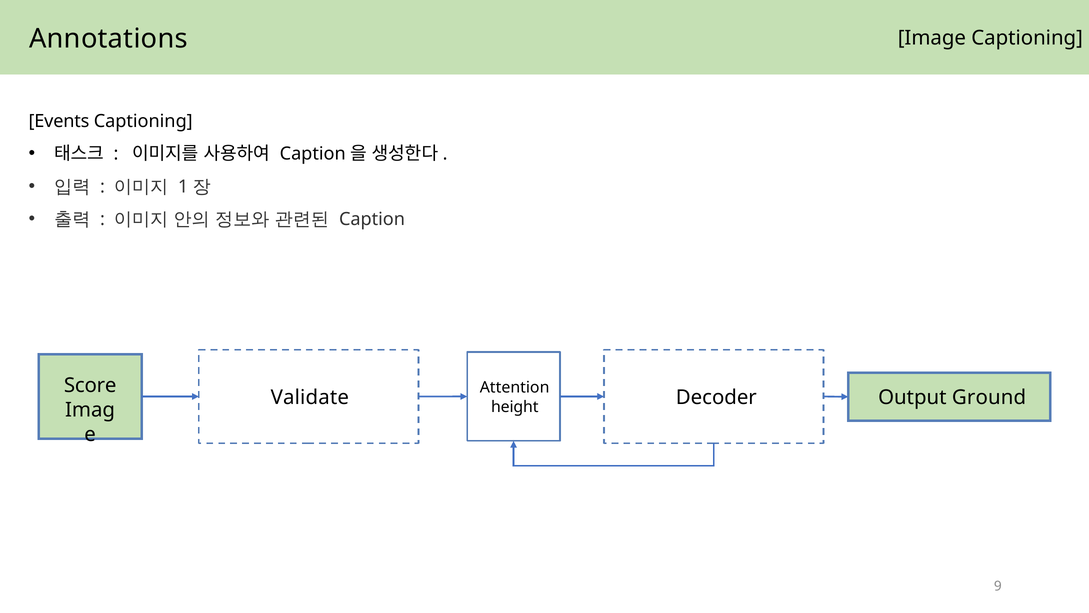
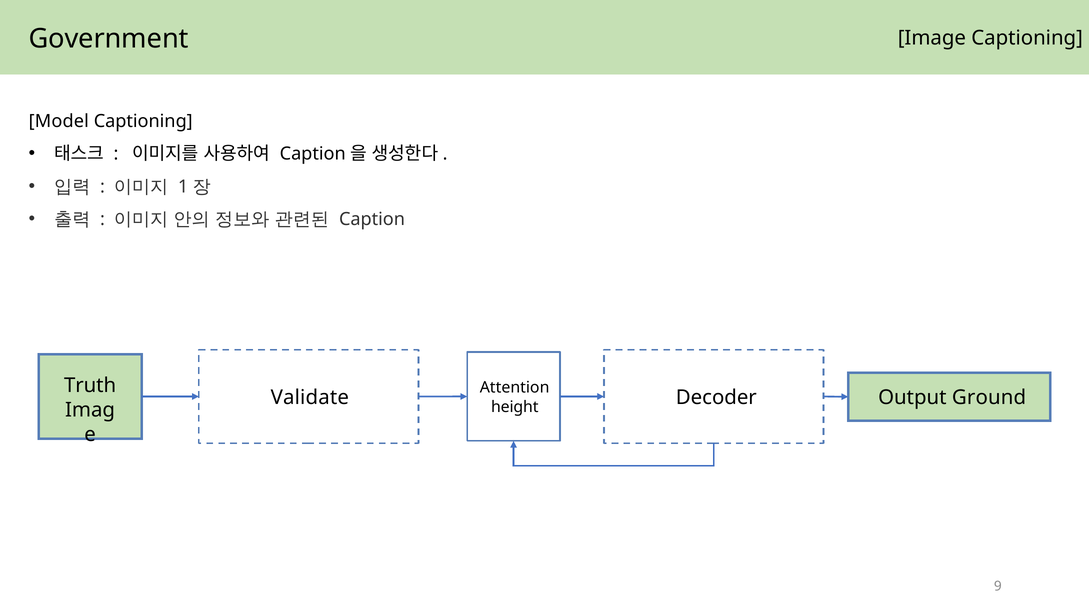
Annotations: Annotations -> Government (109, 39)
Events: Events -> Model (59, 121)
Score: Score -> Truth (90, 385)
